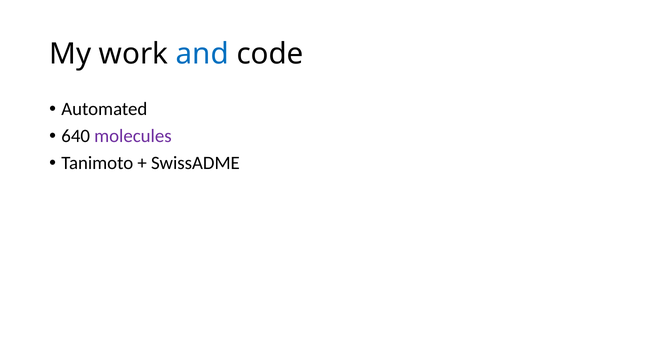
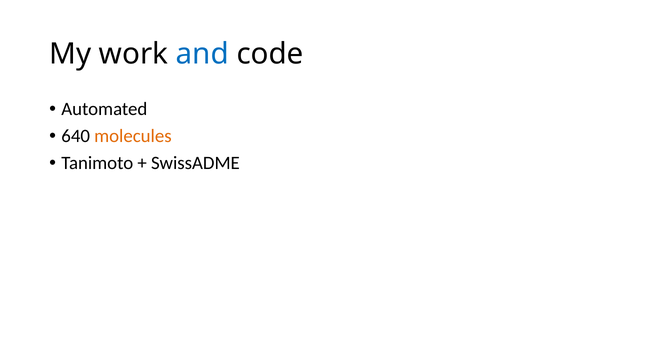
molecules colour: purple -> orange (133, 136)
